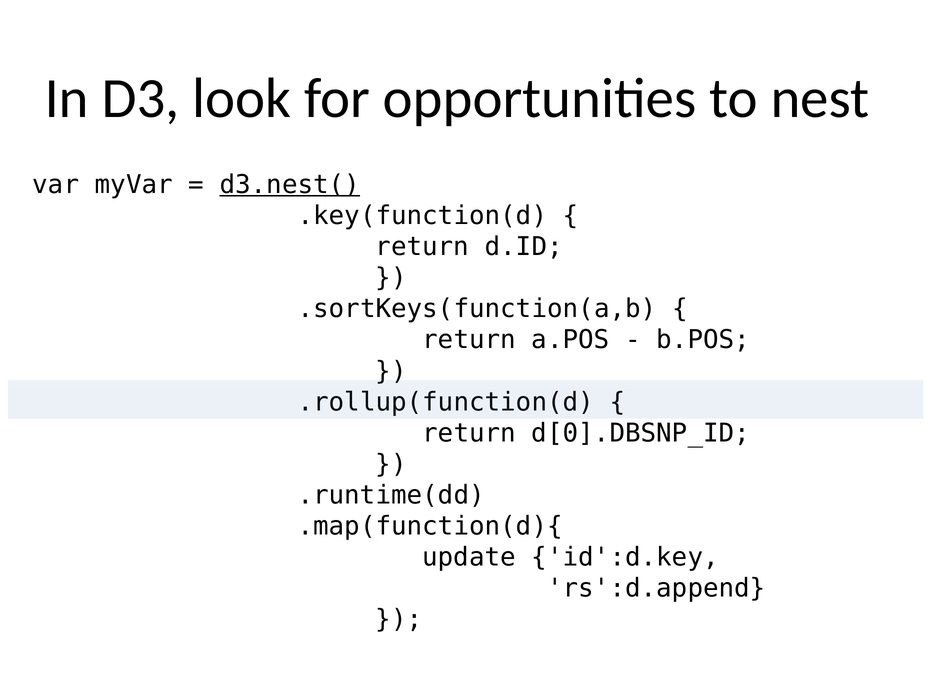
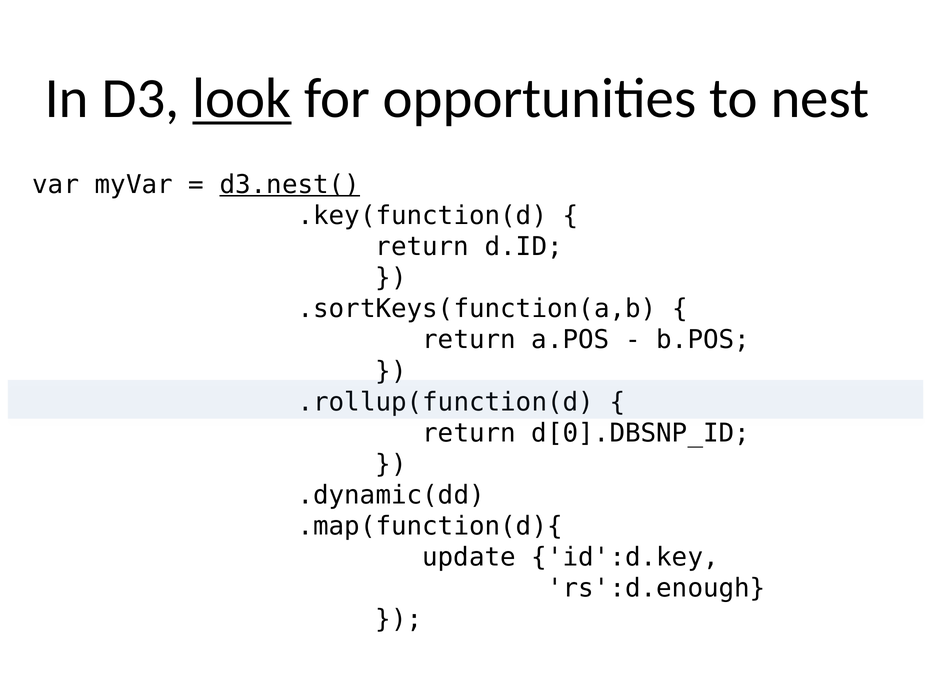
look underline: none -> present (242, 99)
.runtime(dd: .runtime(dd -> .dynamic(dd (391, 495)
rs':d.append: rs':d.append -> rs':d.enough (656, 588)
